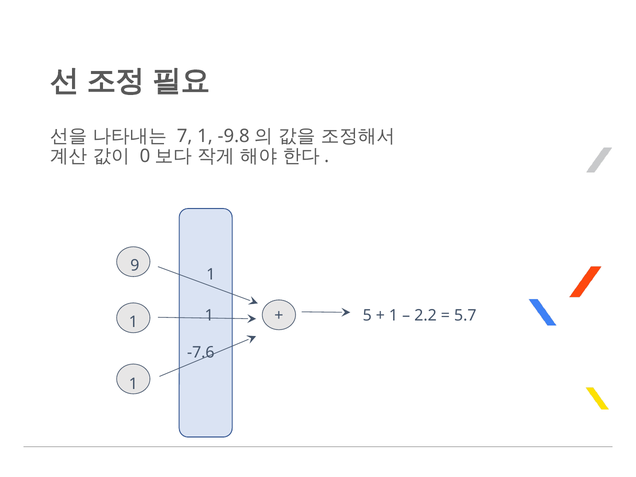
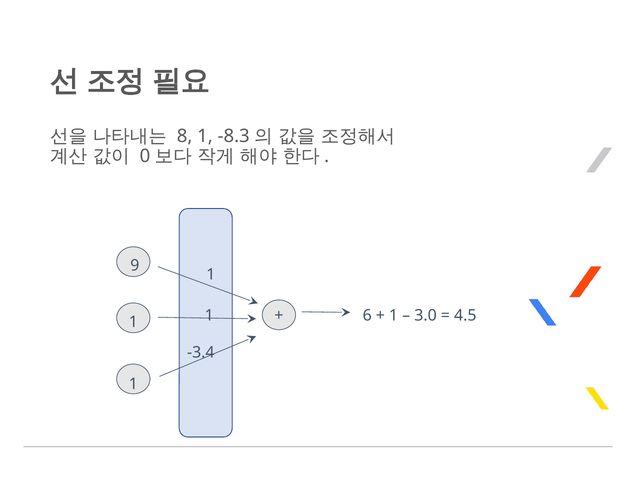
7: 7 -> 8 (185, 136)
-9.8: -9.8 -> -8.3 (234, 136)
5: 5 -> 6 (367, 315)
2.2: 2.2 -> 3.0 (426, 315)
5.7: 5.7 -> 4.5 (465, 315)
-7.6: -7.6 -> -3.4 (201, 353)
